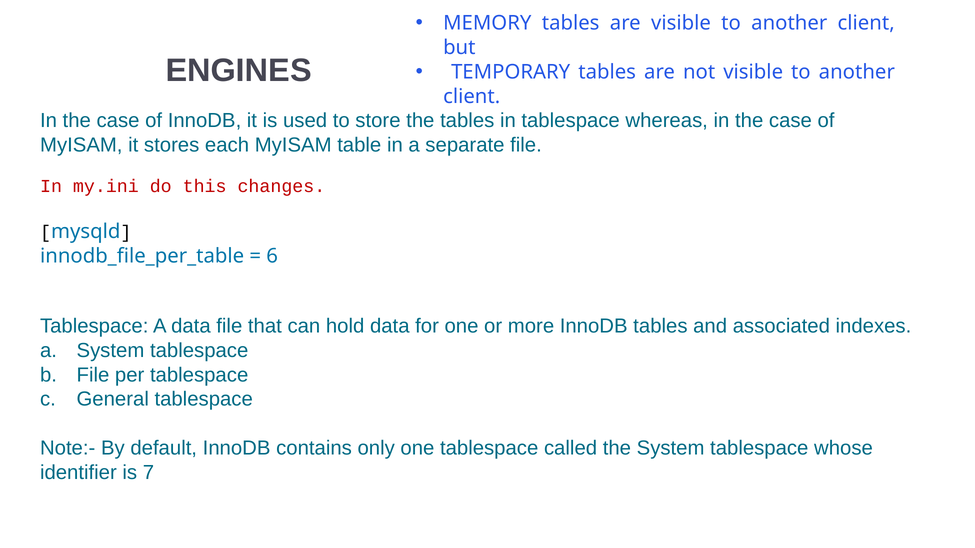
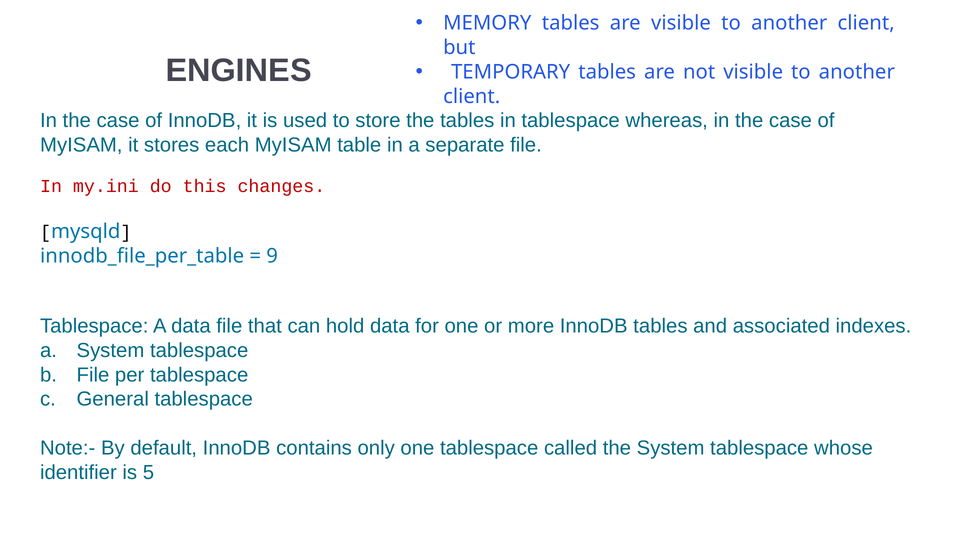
6: 6 -> 9 (272, 256)
7: 7 -> 5 (148, 473)
